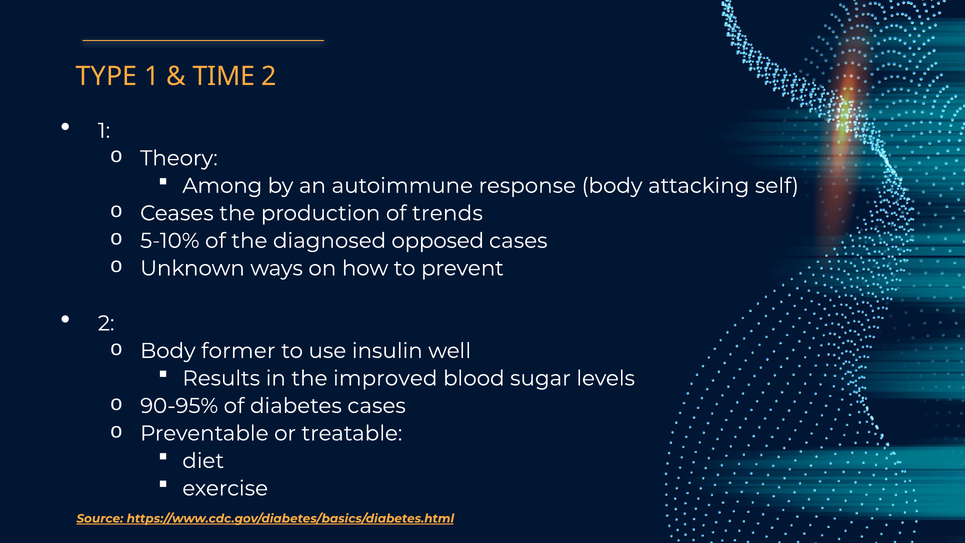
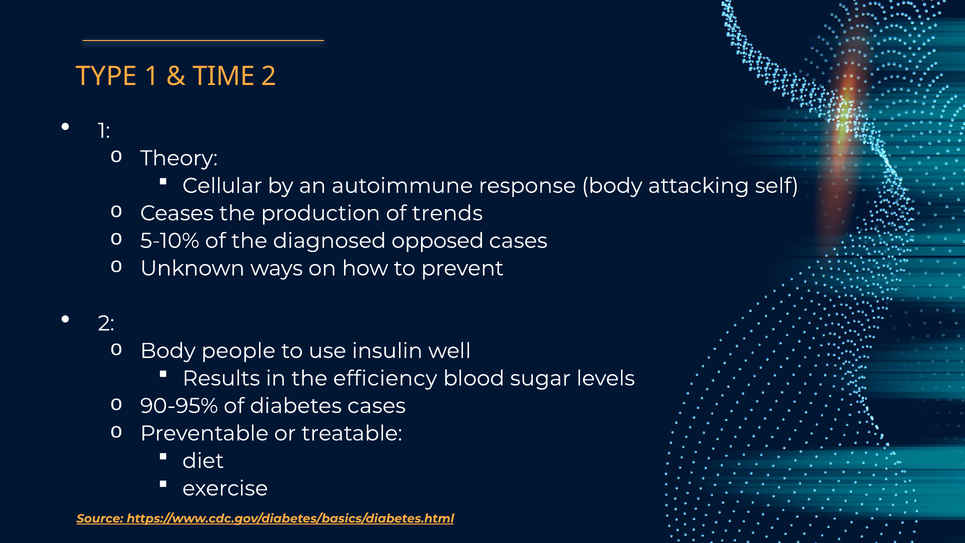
Among: Among -> Cellular (222, 186)
former: former -> people (238, 351)
improved: improved -> efficiency (385, 378)
